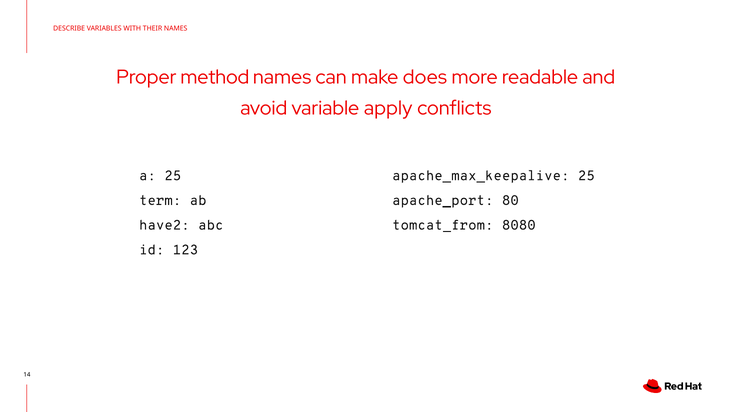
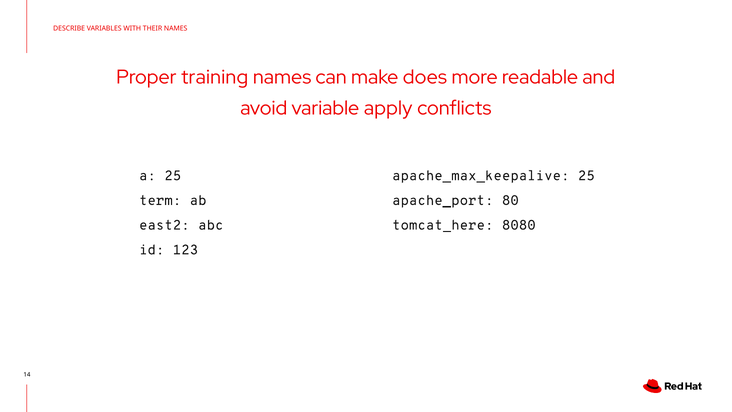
method: method -> training (215, 77)
have2: have2 -> east2 (164, 225)
tomcat_from: tomcat_from -> tomcat_here (443, 225)
